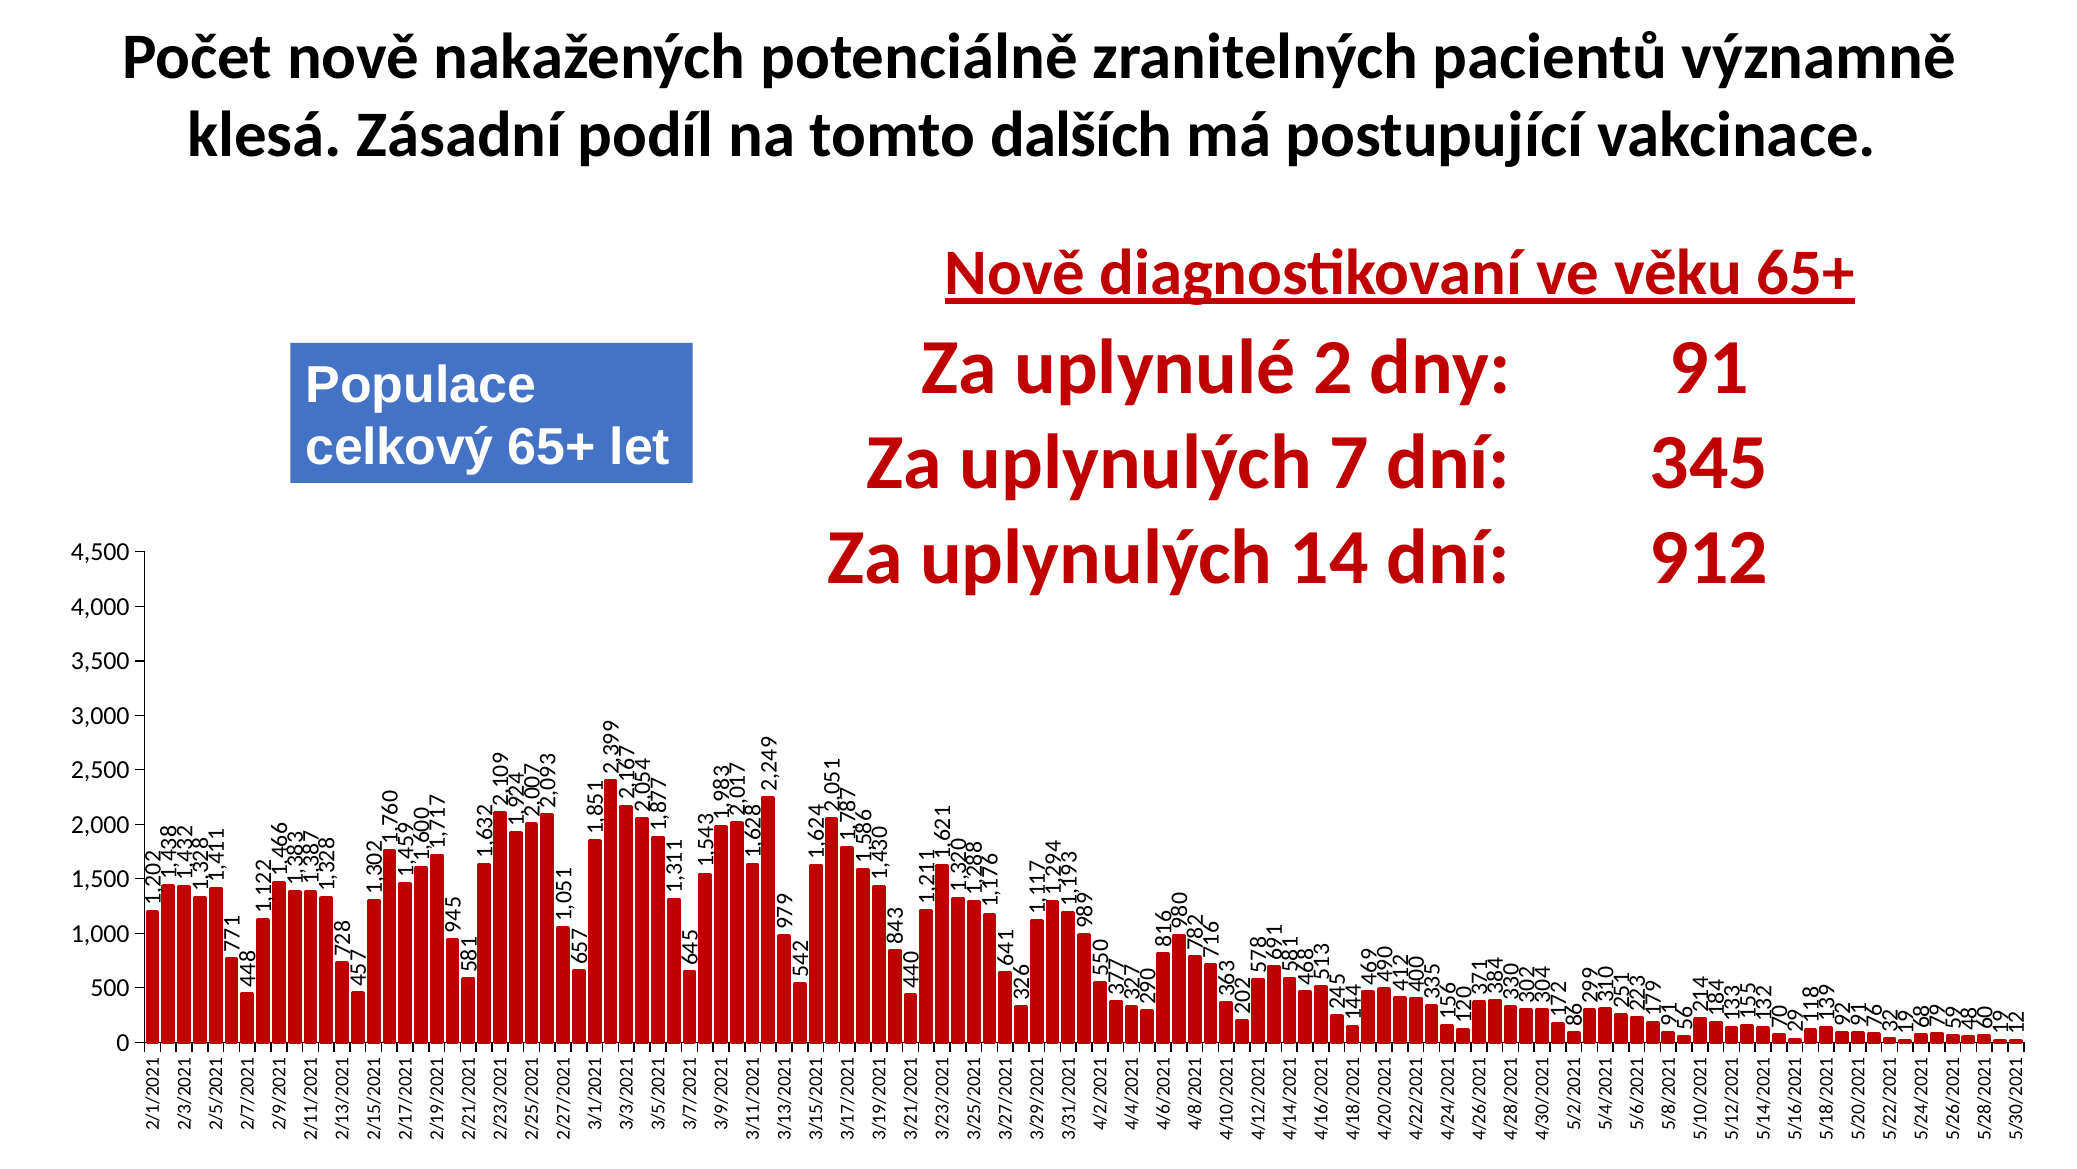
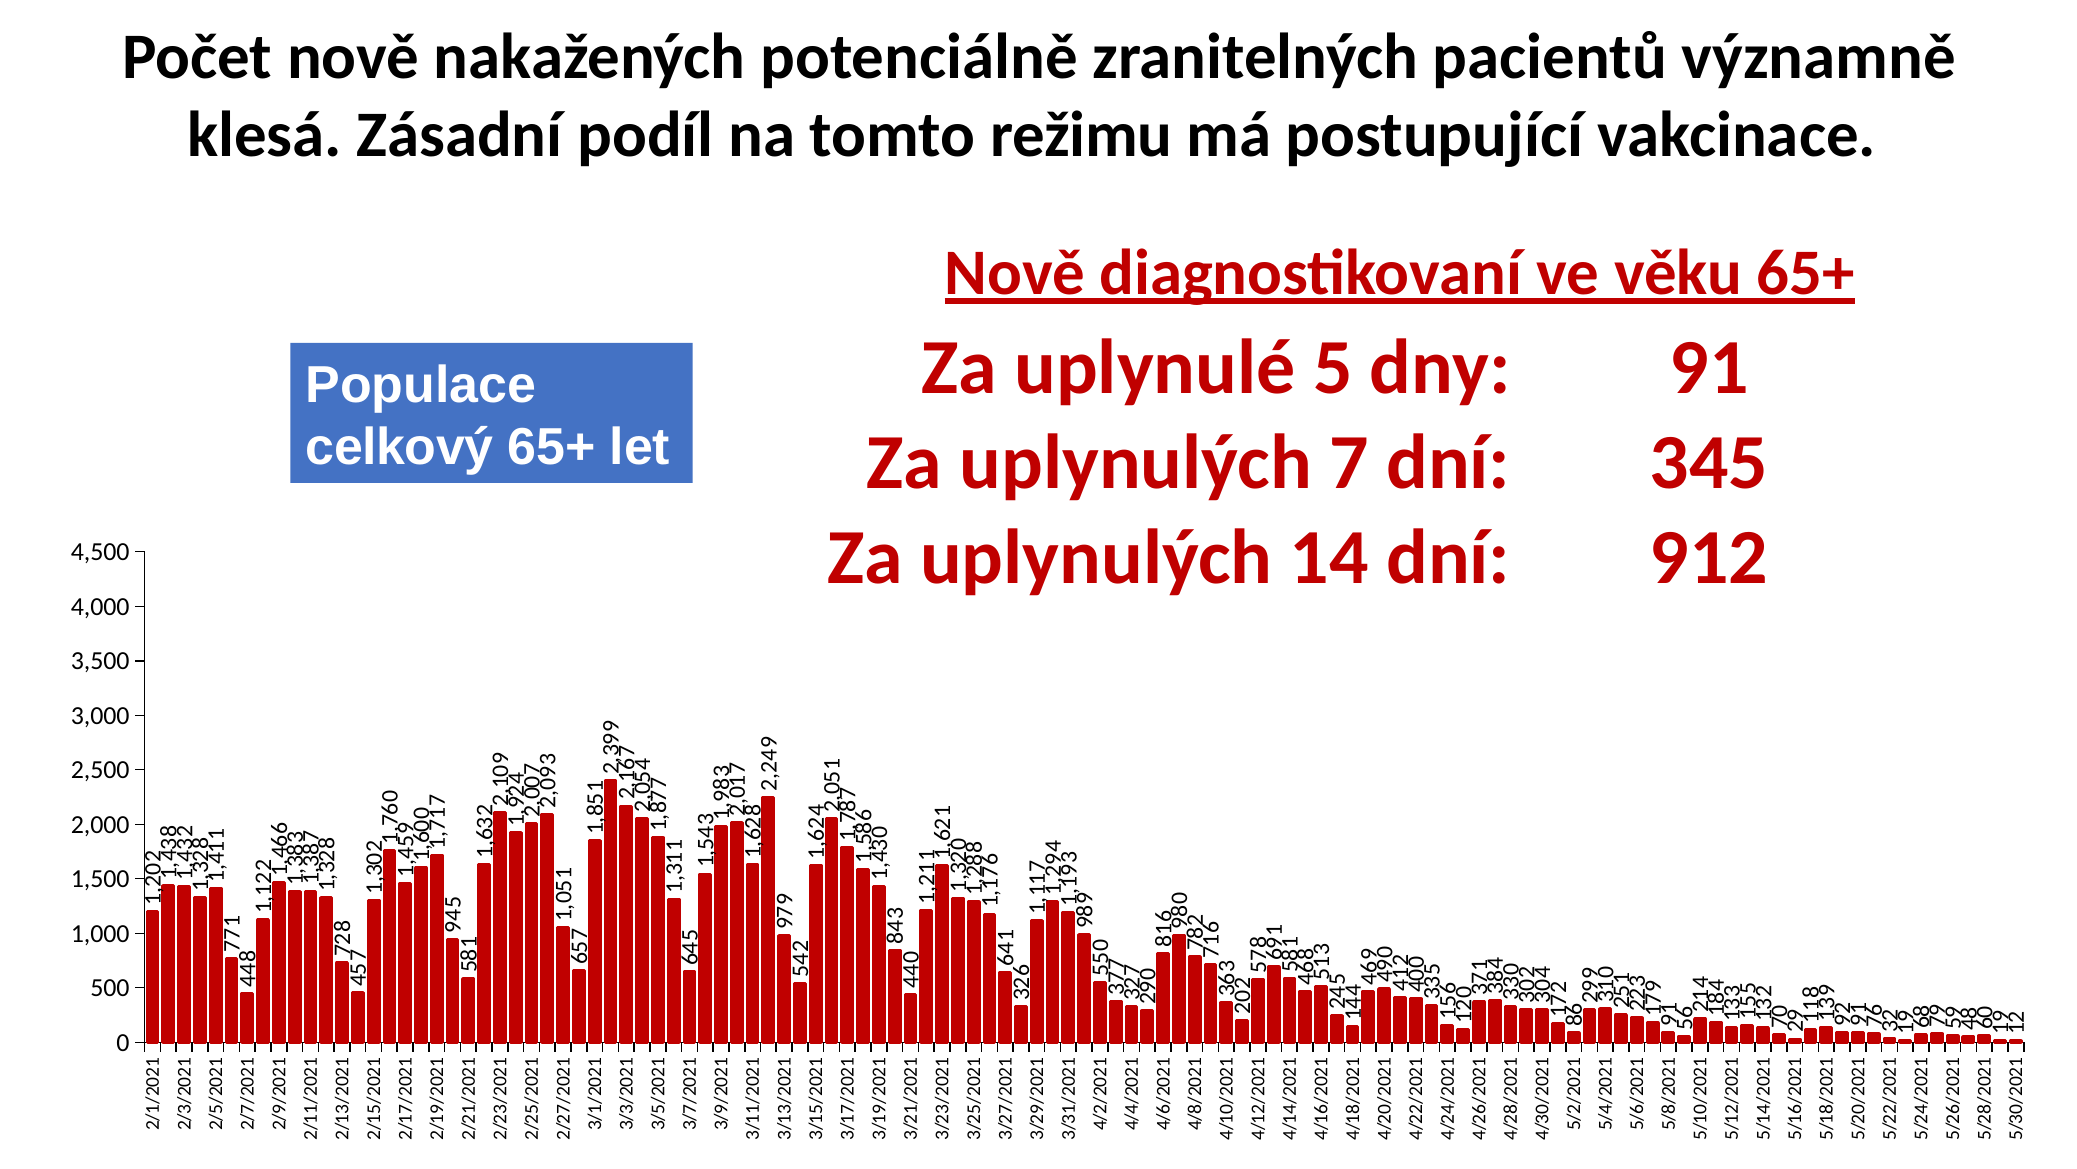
dalších: dalších -> režimu (1081, 135)
uplynulé 2: 2 -> 5 (1333, 368)
